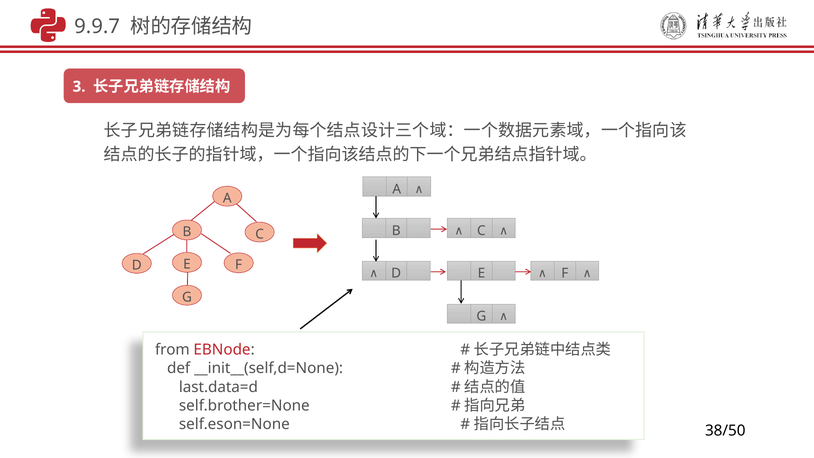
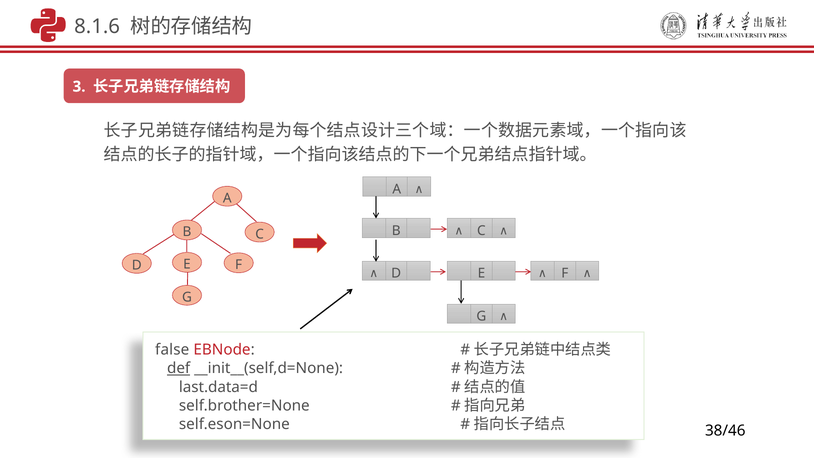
9.9.7: 9.9.7 -> 8.1.6 (97, 27)
from: from -> false (172, 350)
def underline: none -> present (179, 368)
38/50: 38/50 -> 38/46 (725, 431)
